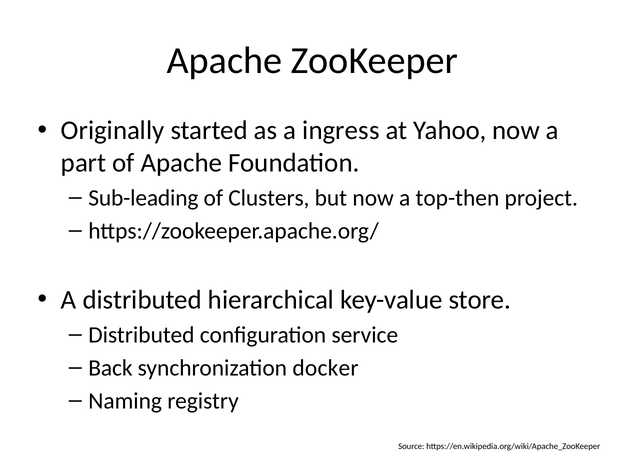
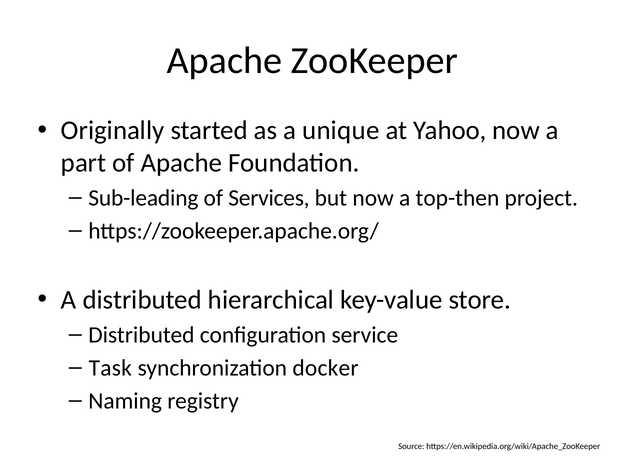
ingress: ingress -> unique (341, 131)
Clusters: Clusters -> Services (269, 198)
Back: Back -> Task (110, 368)
